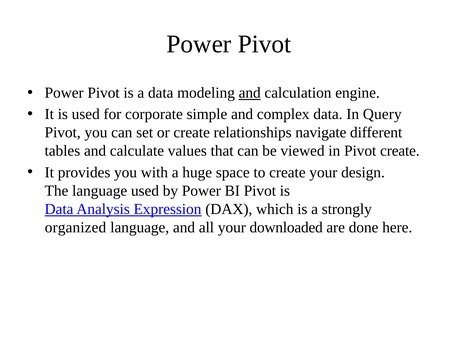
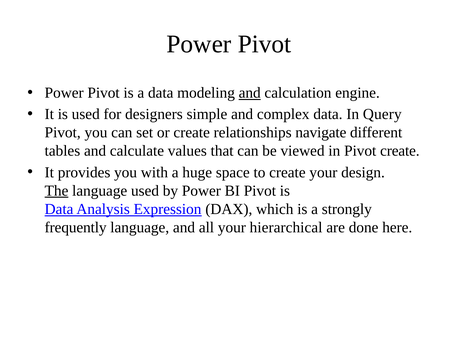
corporate: corporate -> designers (154, 114)
The underline: none -> present (57, 190)
organized: organized -> frequently (76, 227)
downloaded: downloaded -> hierarchical (286, 227)
